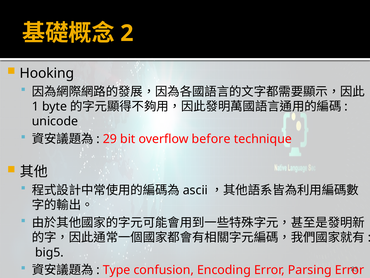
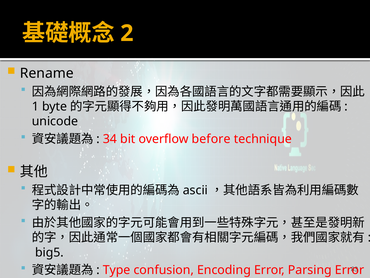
Hooking: Hooking -> Rename (47, 73)
29: 29 -> 34 (110, 139)
